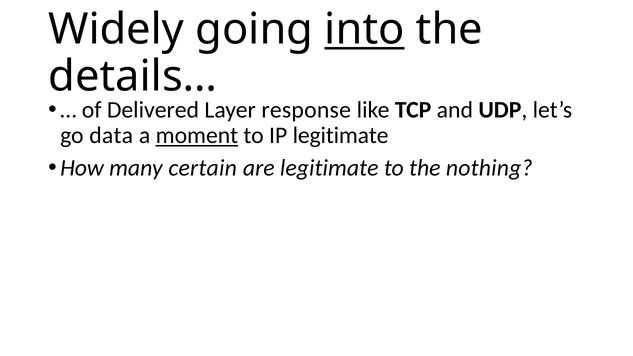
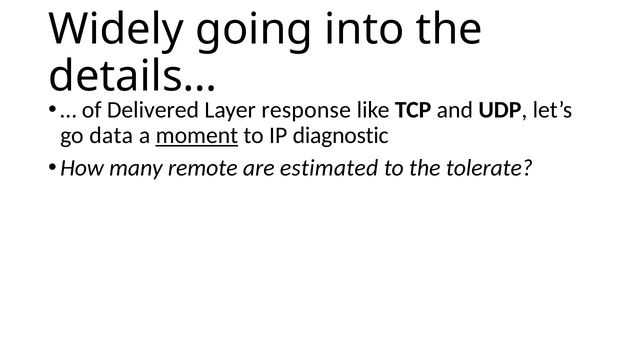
into underline: present -> none (365, 30)
IP legitimate: legitimate -> diagnostic (341, 135)
certain: certain -> remote (203, 168)
are legitimate: legitimate -> estimated (329, 168)
nothing: nothing -> tolerate (489, 168)
